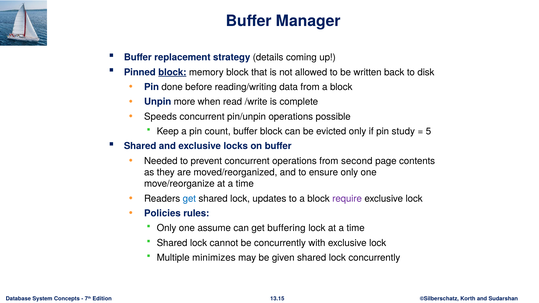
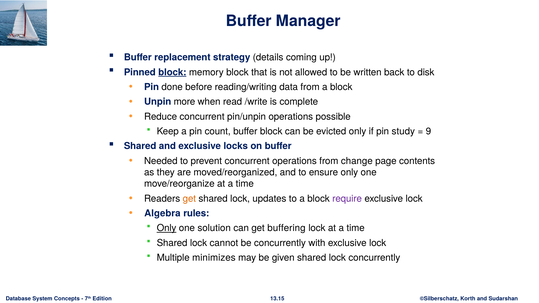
Speeds: Speeds -> Reduce (161, 117)
5: 5 -> 9 (428, 131)
second: second -> change (357, 161)
get colour: blue -> orange (189, 199)
Policies: Policies -> Algebra (162, 213)
Only underline: none -> present (167, 228)
assume: assume -> solution (214, 228)
